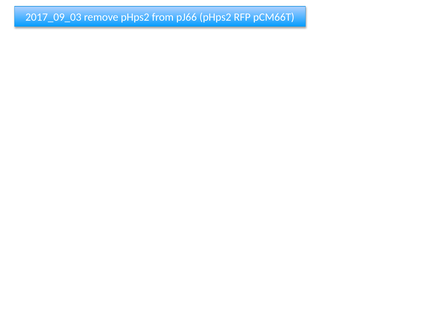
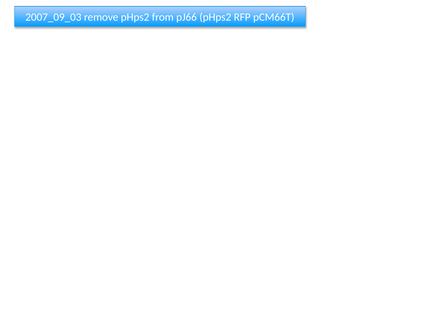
2017_09_03: 2017_09_03 -> 2007_09_03 (53, 17)
